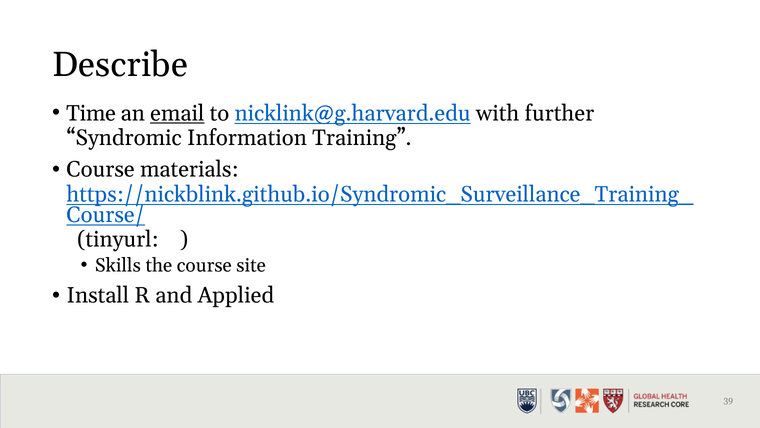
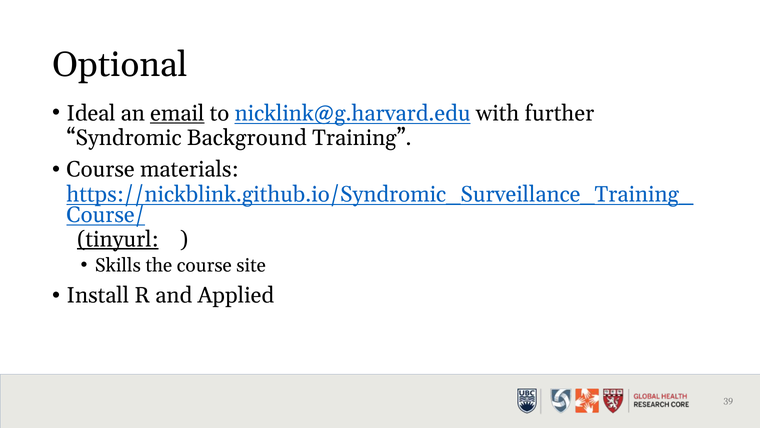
Describe: Describe -> Optional (120, 65)
Time: Time -> Ideal (91, 113)
Information: Information -> Background (247, 138)
tinyurl underline: none -> present (118, 239)
